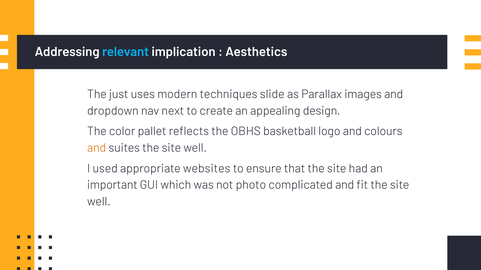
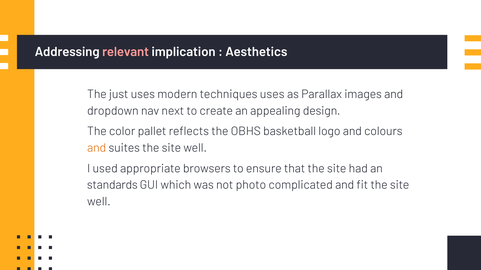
relevant colour: light blue -> pink (126, 52)
techniques slide: slide -> uses (272, 94)
websites: websites -> browsers (207, 169)
important: important -> standards (112, 185)
